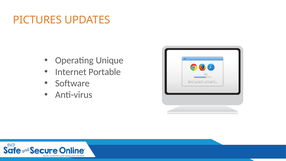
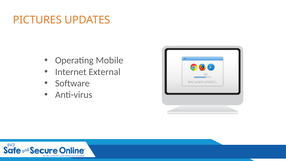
Unique: Unique -> Mobile (110, 60)
Portable: Portable -> External (105, 72)
